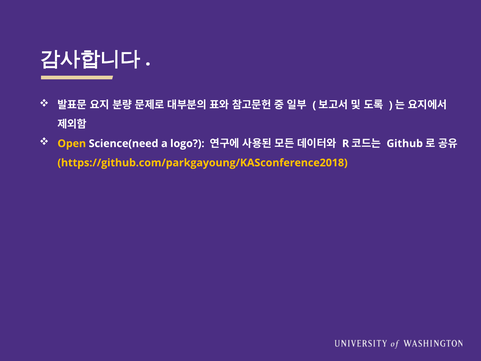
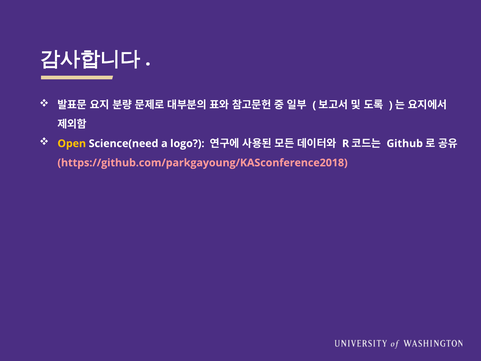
https://github.com/parkgayoung/KASconference2018 colour: yellow -> pink (203, 163)
